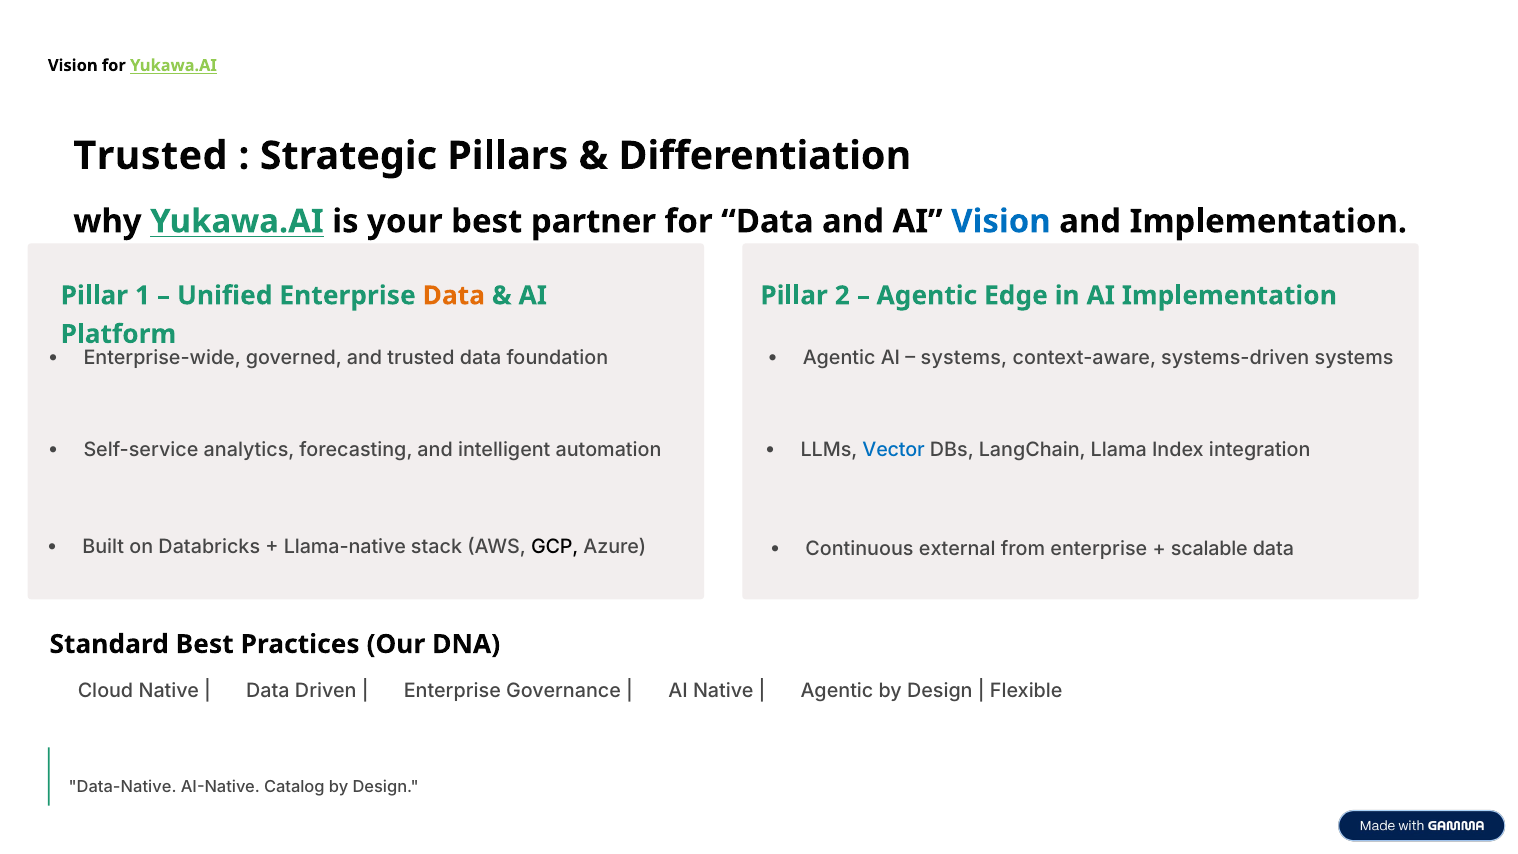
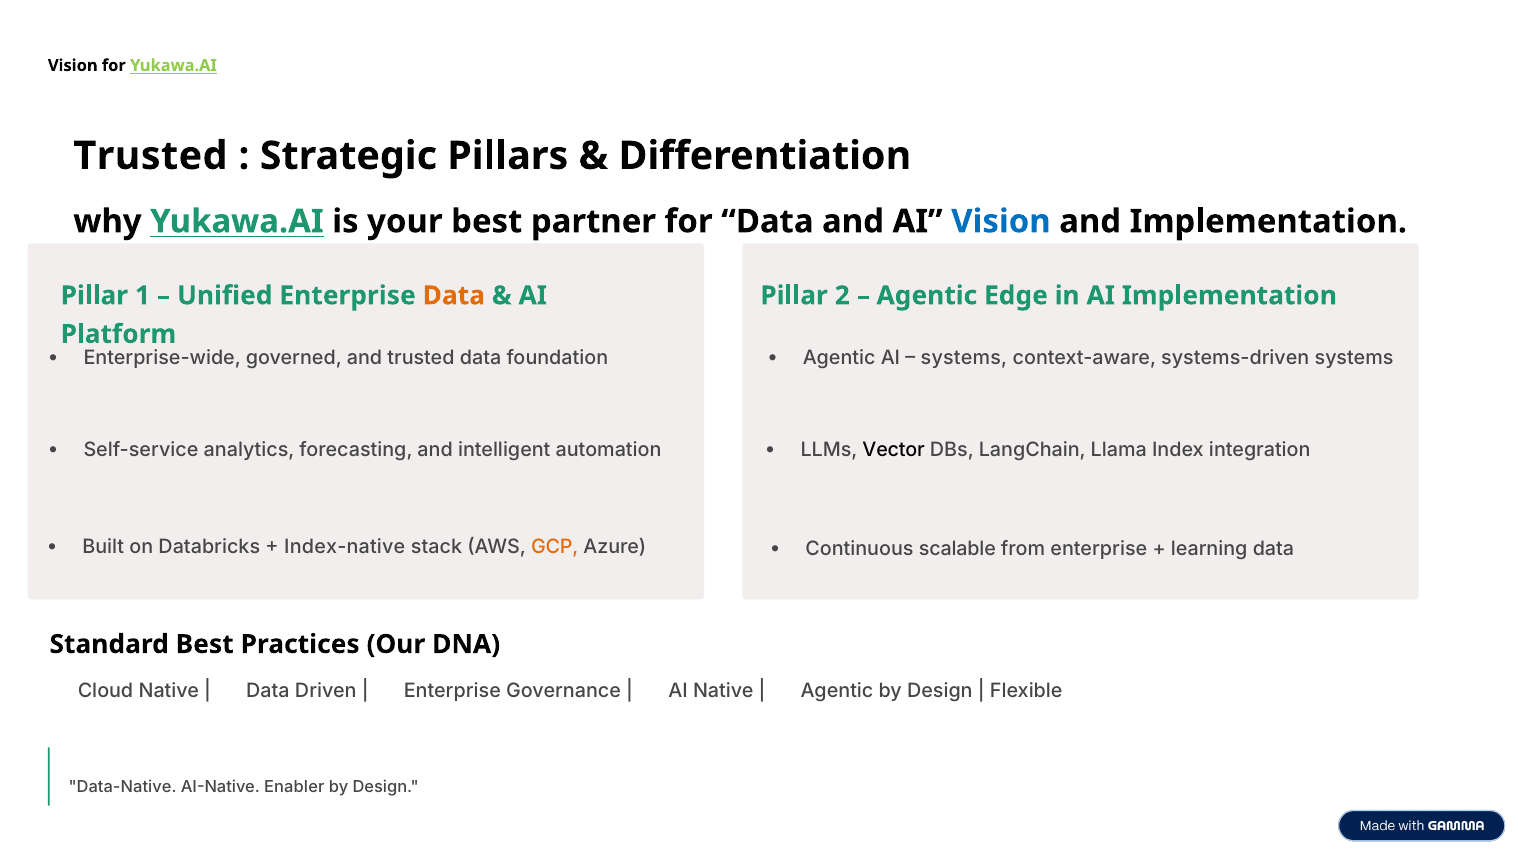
Vector colour: blue -> black (894, 450)
Llama-native: Llama-native -> Index-native (345, 547)
GCP colour: black -> orange (555, 547)
external: external -> scalable (957, 549)
scalable: scalable -> learning (1209, 549)
Catalog: Catalog -> Enabler (294, 786)
